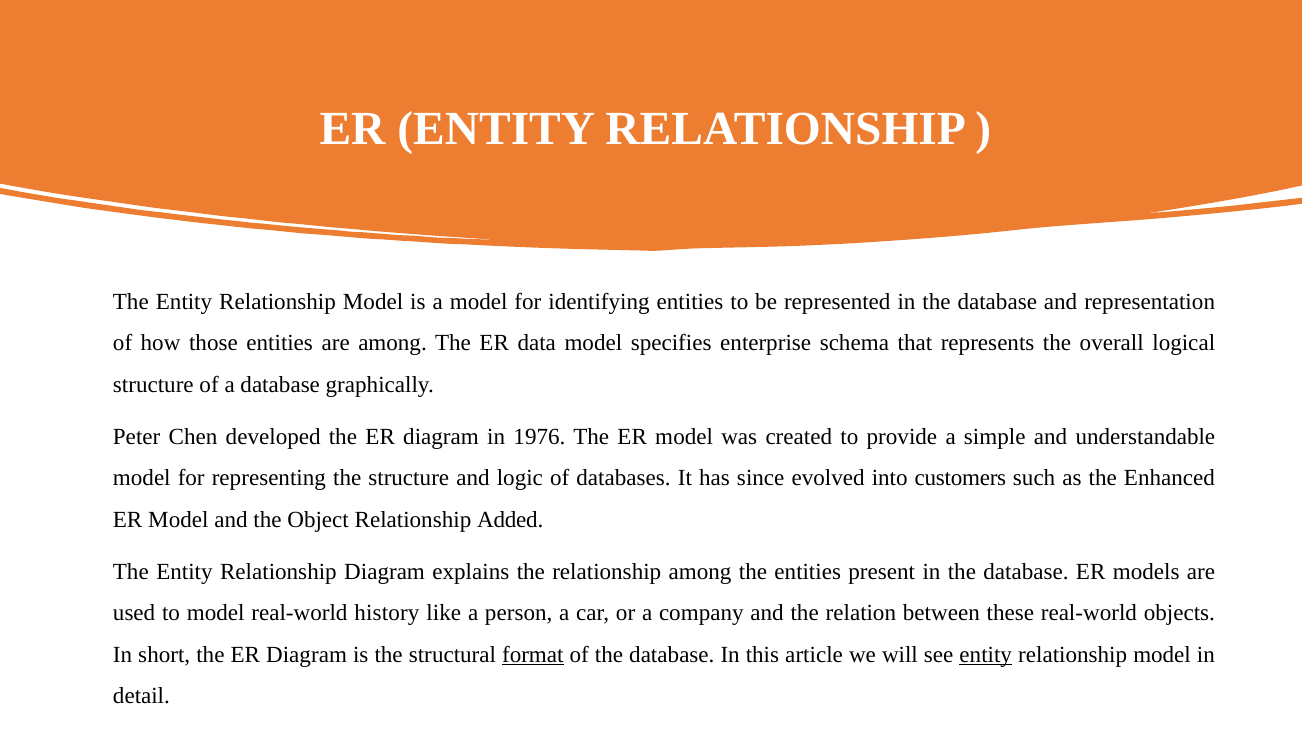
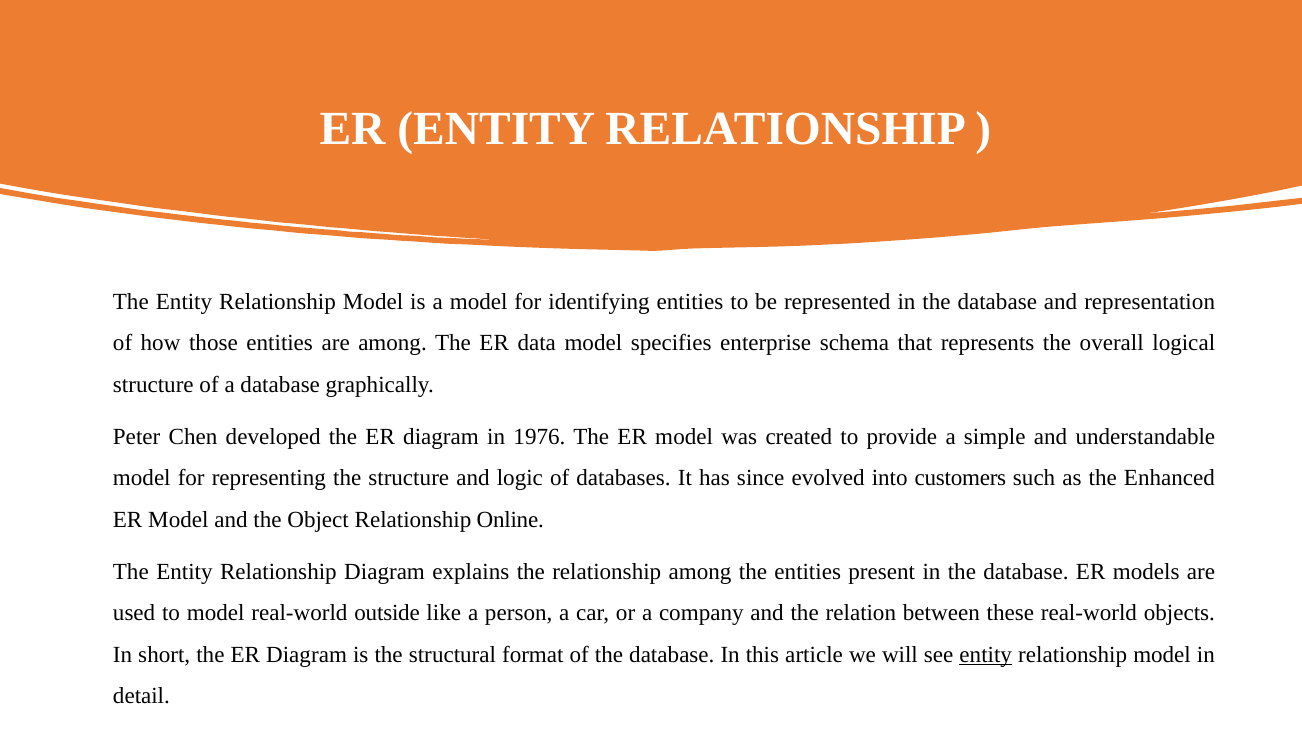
Added: Added -> Online (510, 519)
history: history -> outside (387, 613)
format underline: present -> none (533, 654)
